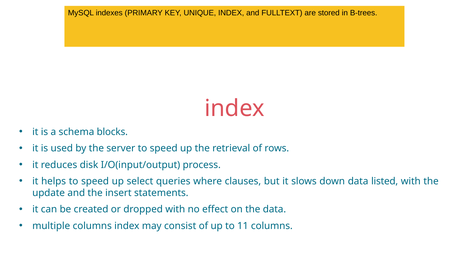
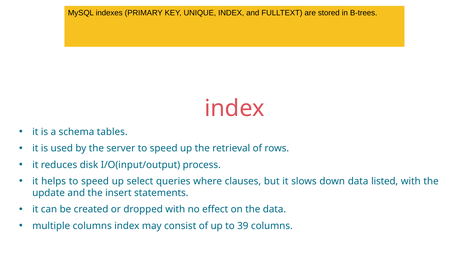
blocks: blocks -> tables (112, 132)
11: 11 -> 39 (243, 226)
